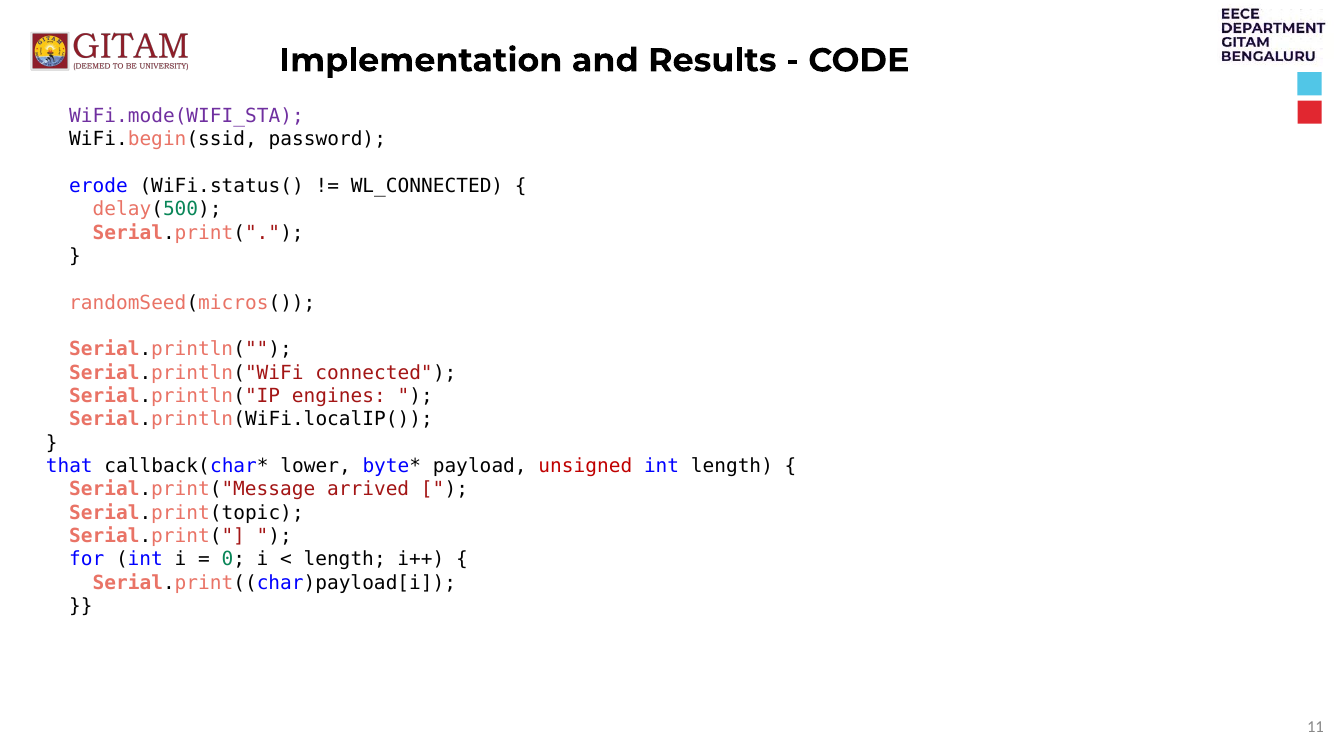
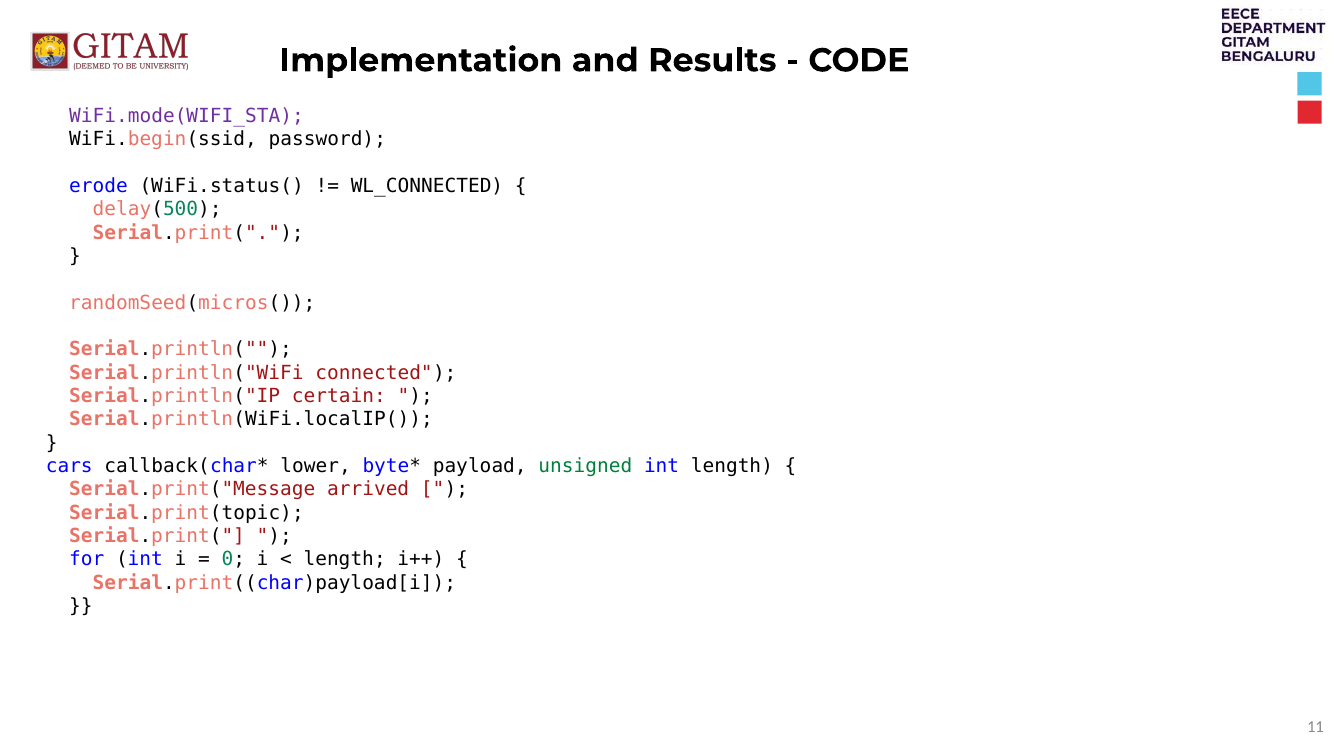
engines: engines -> certain (339, 396)
that: that -> cars (69, 466)
unsigned colour: red -> green (585, 466)
